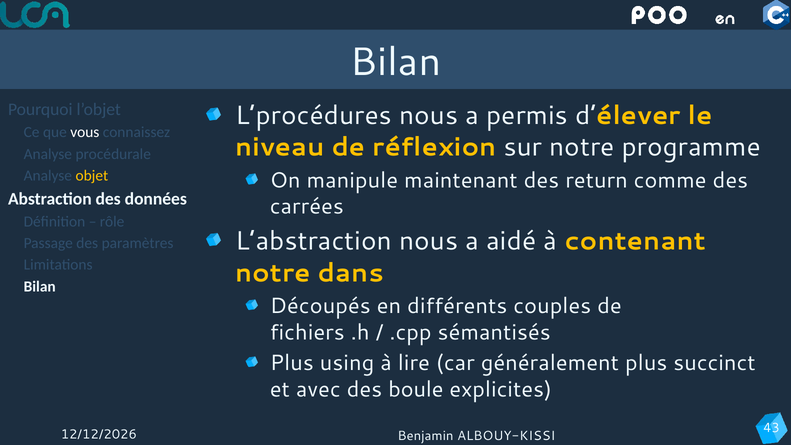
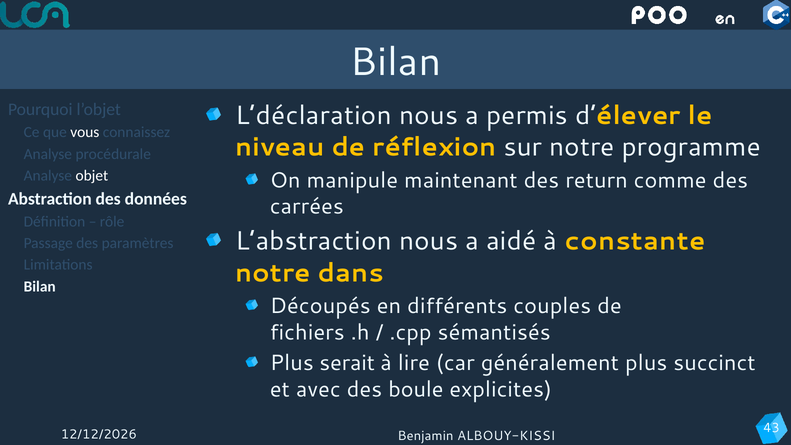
L’procédures: L’procédures -> L’déclaration (314, 116)
objet colour: yellow -> white (92, 176)
contenant: contenant -> constante (635, 241)
using: using -> serait (347, 363)
